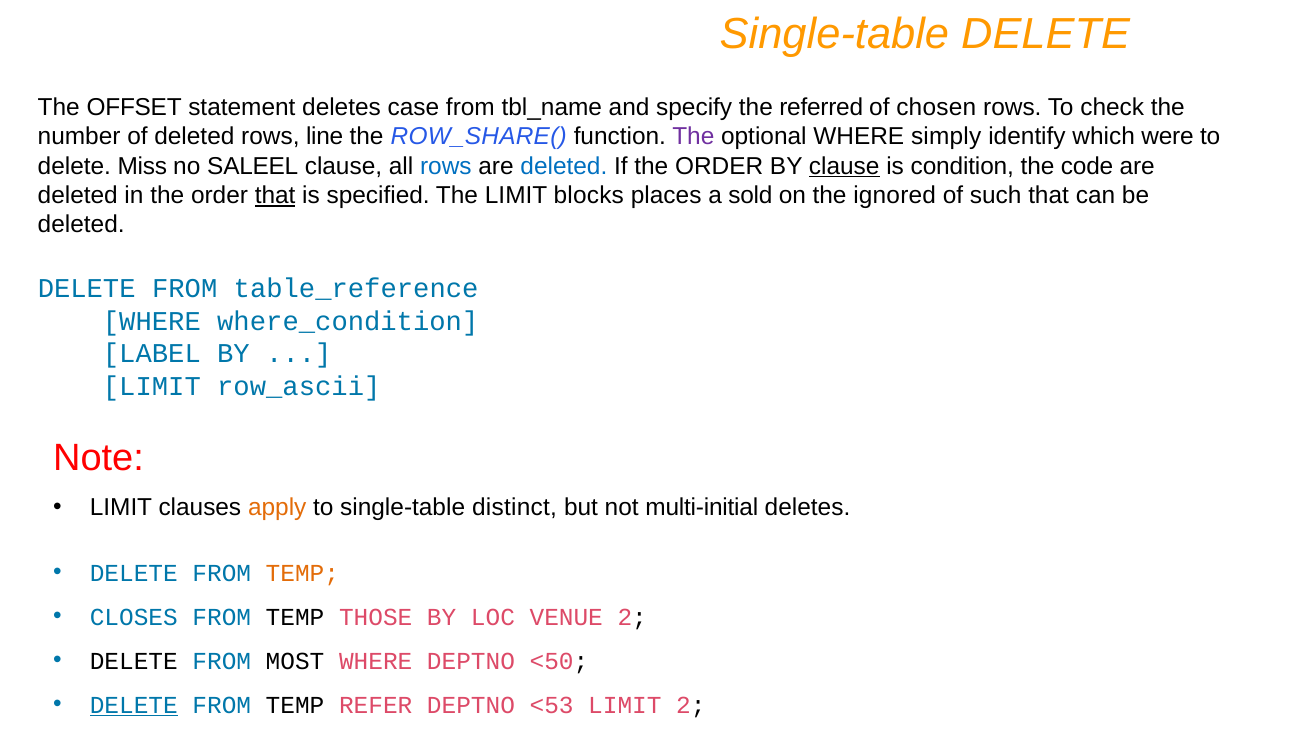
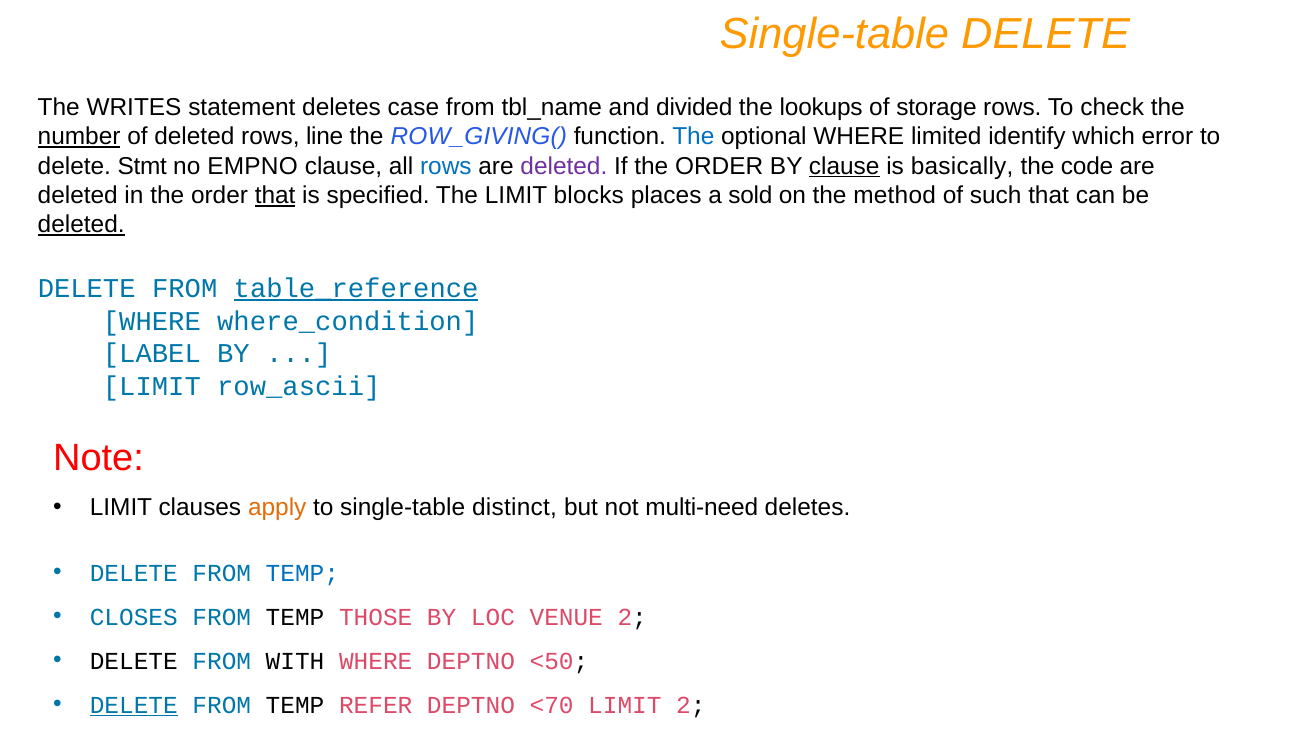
OFFSET: OFFSET -> WRITES (134, 107)
specify: specify -> divided (694, 107)
referred: referred -> lookups (821, 107)
chosen: chosen -> storage (936, 107)
number underline: none -> present (79, 137)
ROW_SHARE(: ROW_SHARE( -> ROW_GIVING( (479, 137)
The colour: purple -> blue (693, 137)
simply: simply -> limited (946, 137)
were: were -> error (1167, 137)
Miss: Miss -> Stmt (142, 166)
SALEEL: SALEEL -> EMPNO (253, 166)
deleted colour: blue -> purple (564, 166)
condition: condition -> basically (962, 166)
ignored: ignored -> method (895, 195)
deleted underline: none -> present (81, 225)
table_reference underline: none -> present (356, 288)
multi-initial: multi-initial -> multi-need (702, 508)
TEMP colour: orange -> blue (302, 573)
MOST: MOST -> WITH (295, 661)
<53: <53 -> <70 (552, 705)
